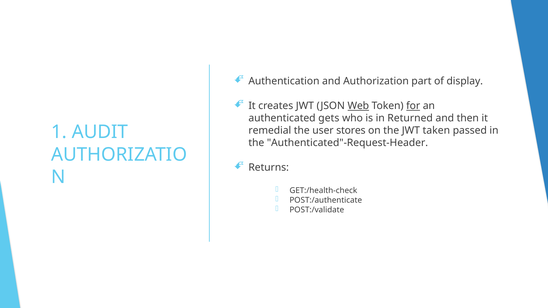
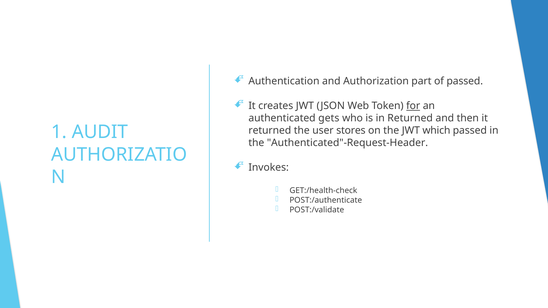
of display: display -> passed (465, 81)
Web underline: present -> none (358, 106)
remedial: remedial -> returned (270, 131)
taken: taken -> which (436, 131)
Returns: Returns -> Invokes (269, 168)
